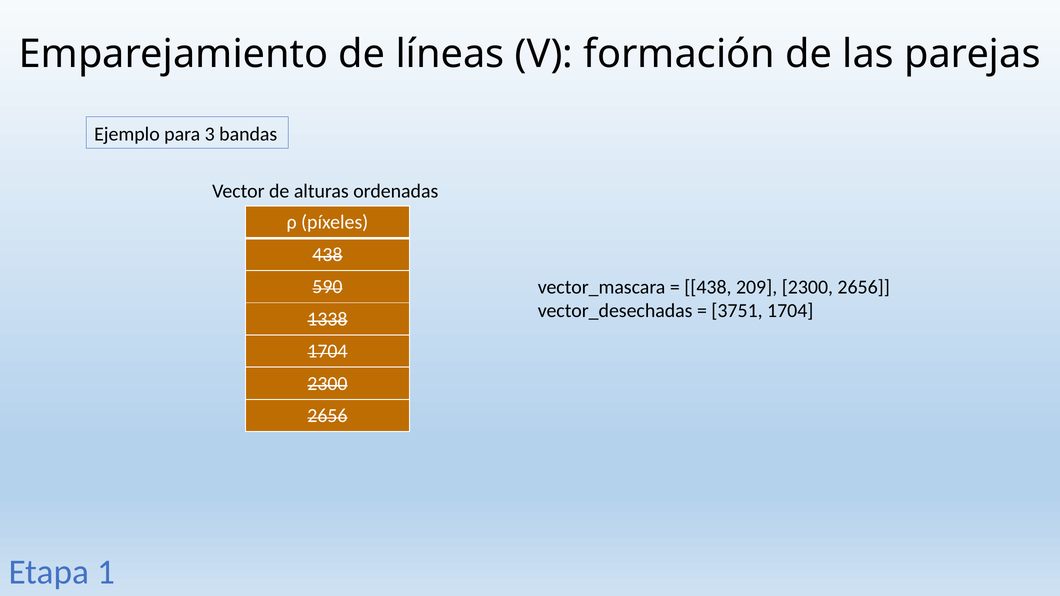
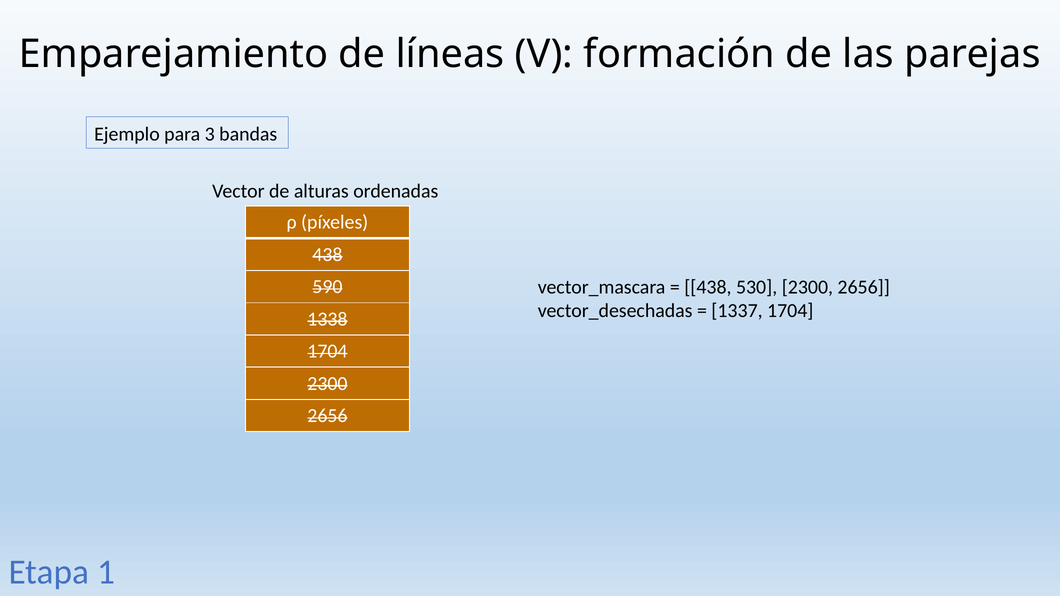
209: 209 -> 530 (757, 287)
3751: 3751 -> 1337 (737, 311)
